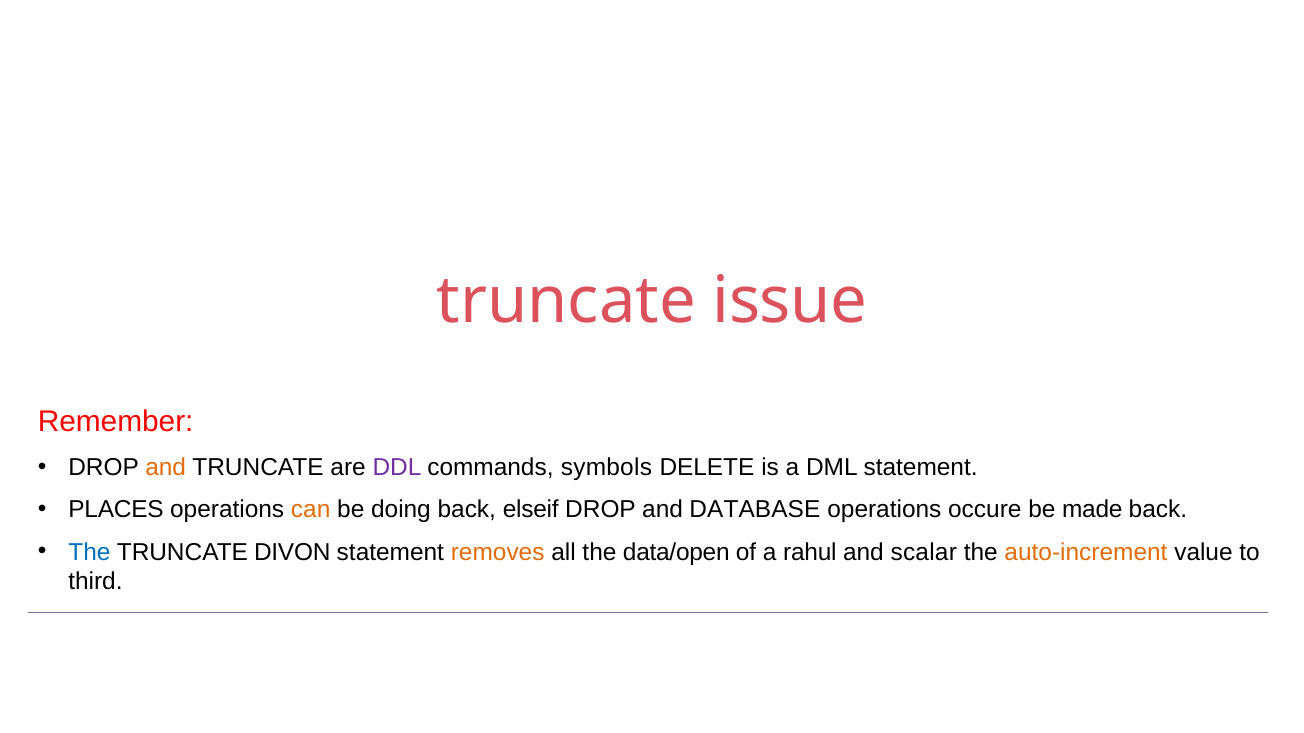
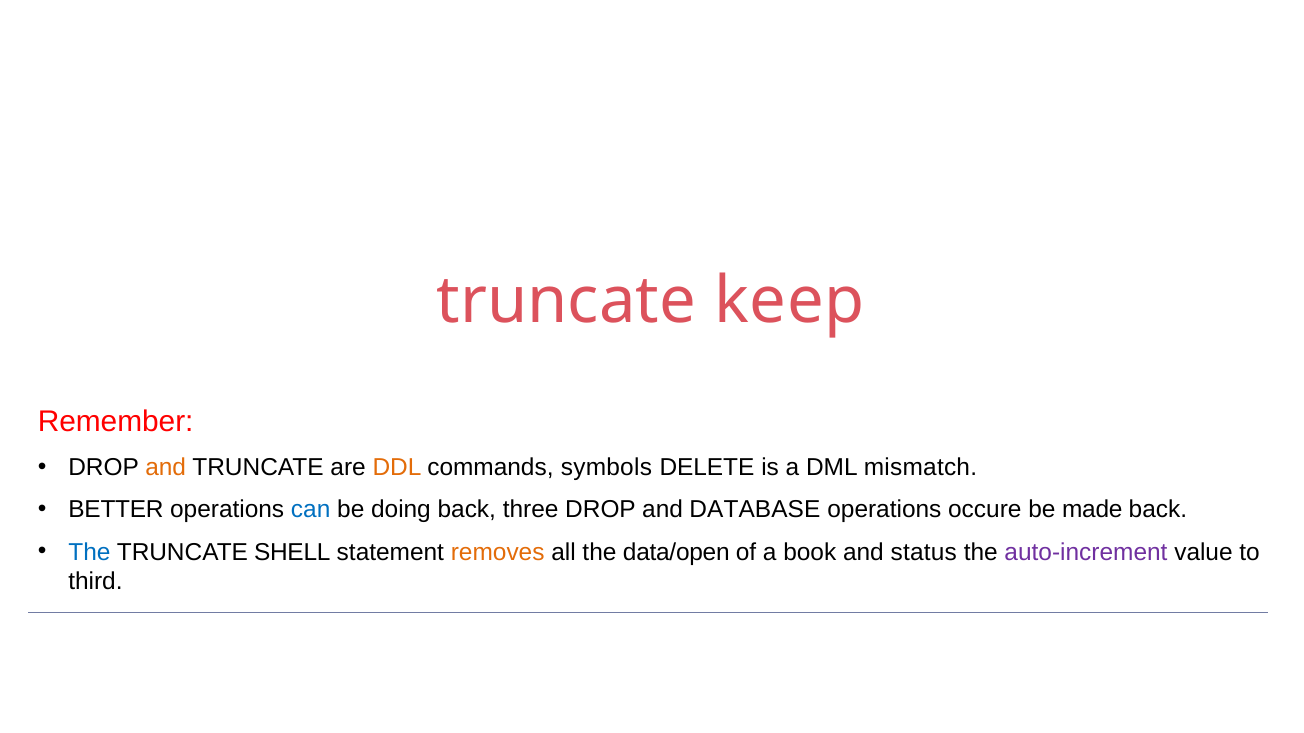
issue: issue -> keep (789, 301)
DDL colour: purple -> orange (397, 468)
DML statement: statement -> mismatch (920, 468)
PLACES: PLACES -> BETTER (116, 510)
can colour: orange -> blue (311, 510)
elseif: elseif -> three (531, 510)
DIVON: DIVON -> SHELL (292, 552)
rahul: rahul -> book (810, 552)
scalar: scalar -> status (924, 552)
auto-increment colour: orange -> purple (1086, 552)
